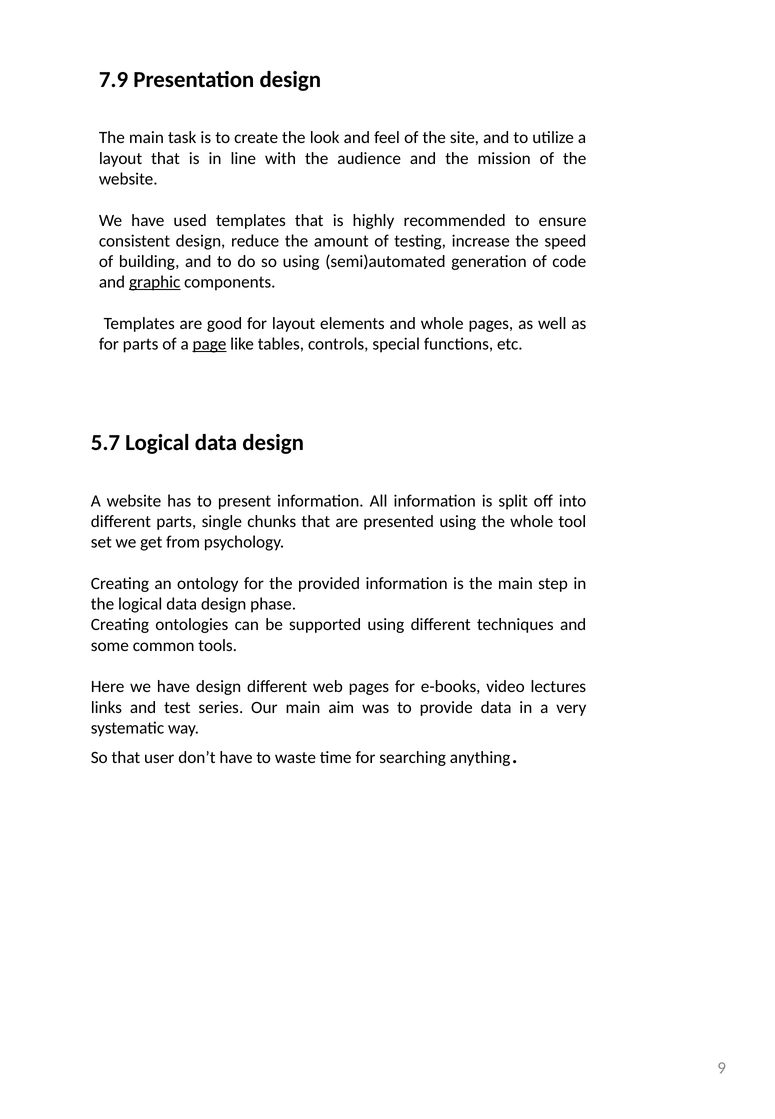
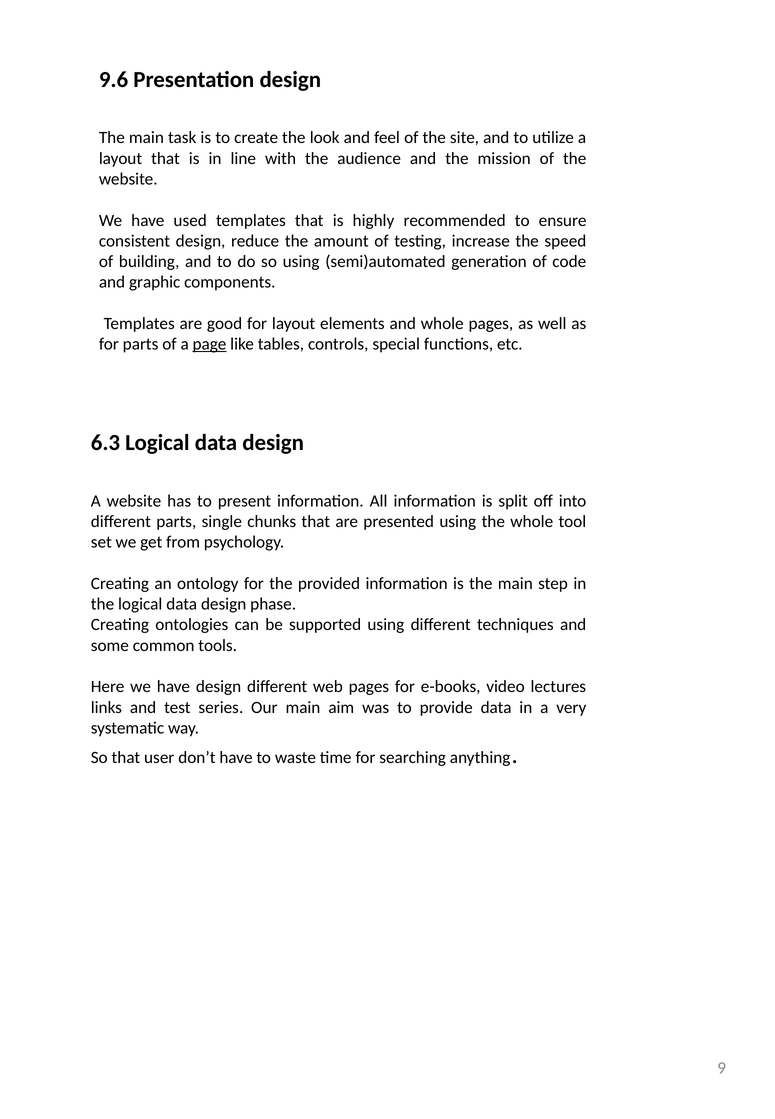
7.9: 7.9 -> 9.6 (114, 80)
graphic underline: present -> none (155, 282)
5.7: 5.7 -> 6.3 (105, 443)
